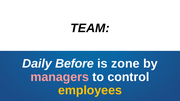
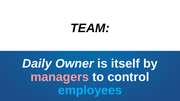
Before: Before -> Owner (74, 64)
zone: zone -> itself (125, 64)
employees colour: yellow -> light blue (90, 91)
